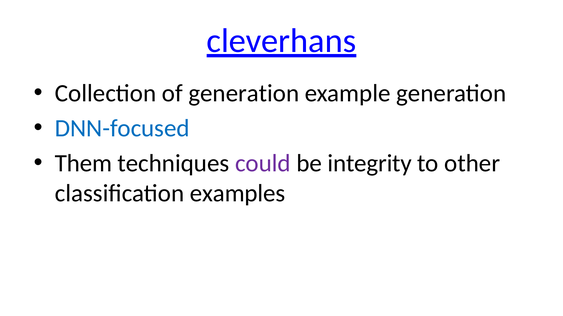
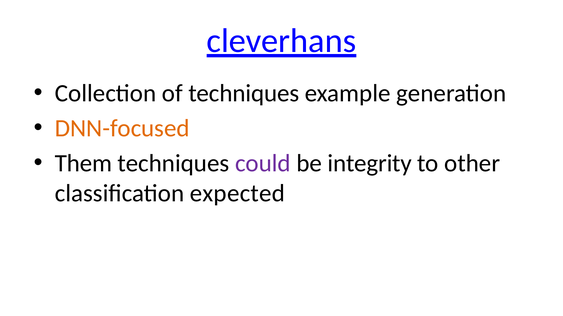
of generation: generation -> techniques (244, 93)
DNN-focused colour: blue -> orange (122, 129)
examples: examples -> expected (237, 194)
